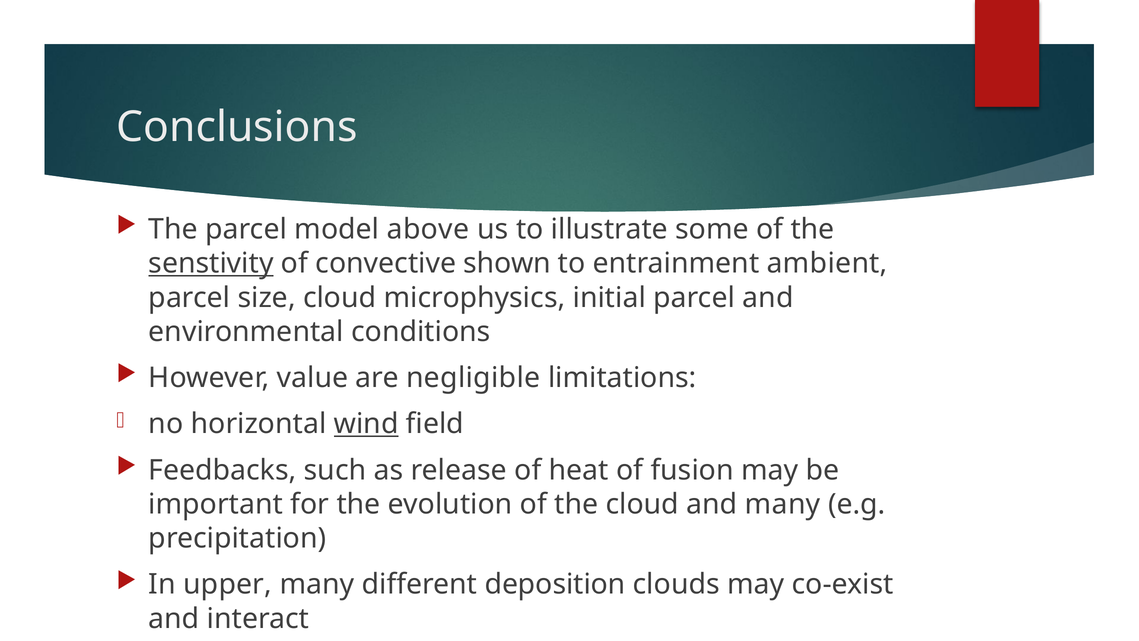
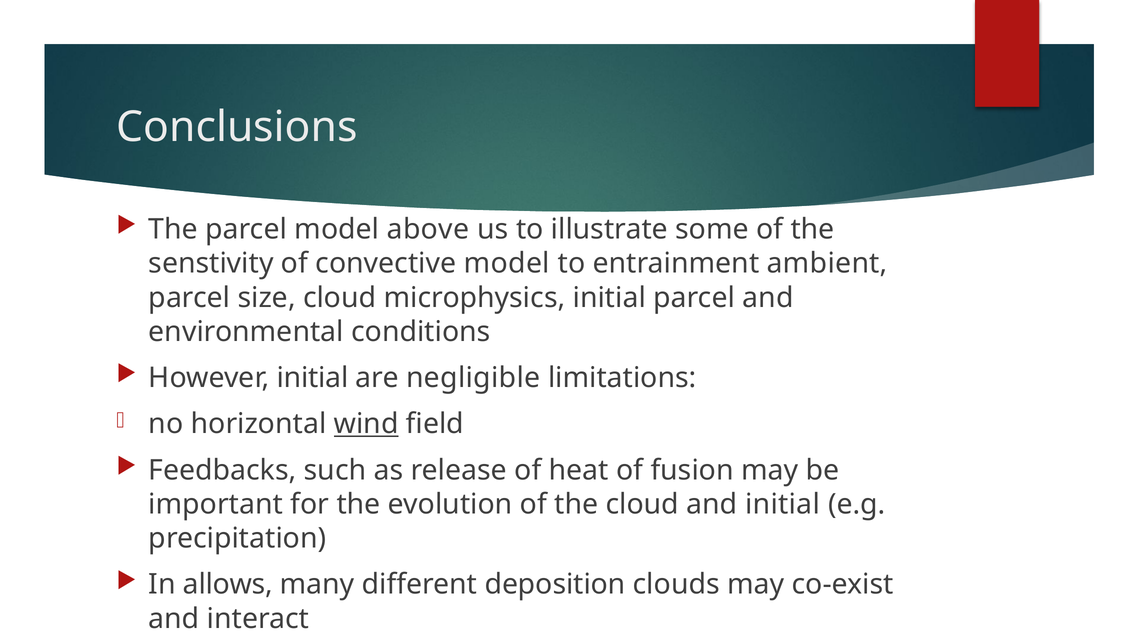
senstivity underline: present -> none (211, 263)
convective shown: shown -> model (507, 263)
However value: value -> initial (313, 378)
and many: many -> initial (783, 504)
upper: upper -> allows (228, 584)
